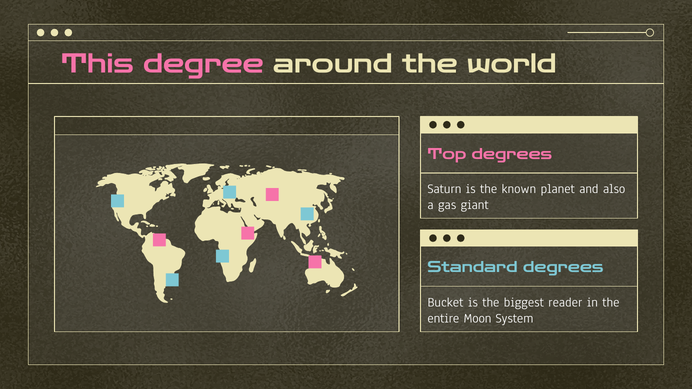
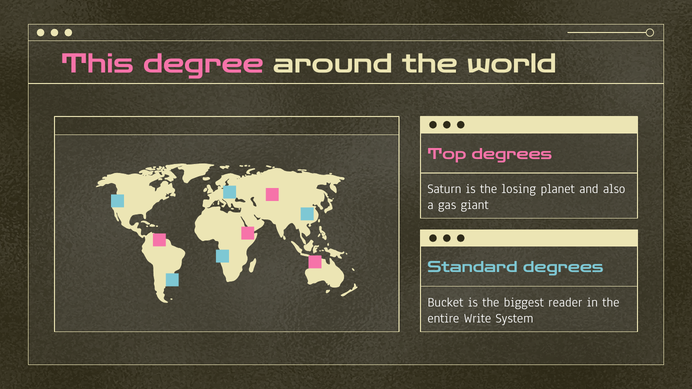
known: known -> losing (519, 189)
Moon: Moon -> Write (477, 319)
